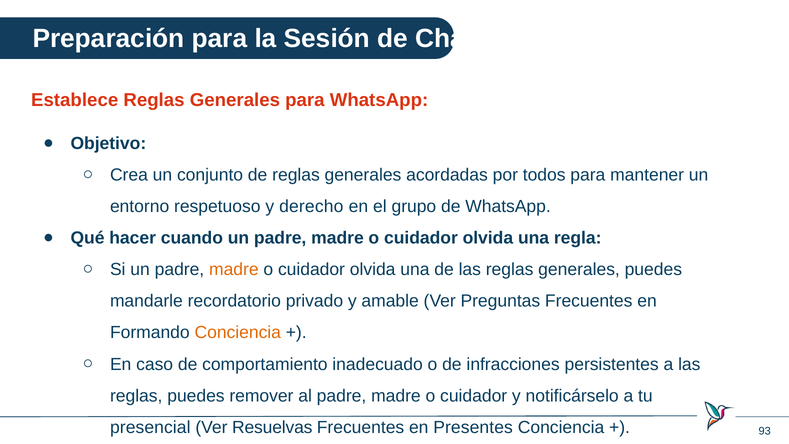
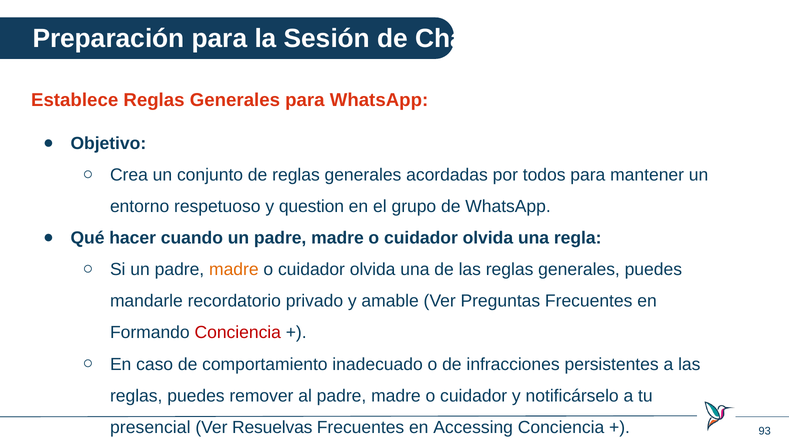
derecho: derecho -> question (311, 206)
Conciencia colour: orange -> red (238, 333)
Presentes: Presentes -> Accessing (473, 427)
